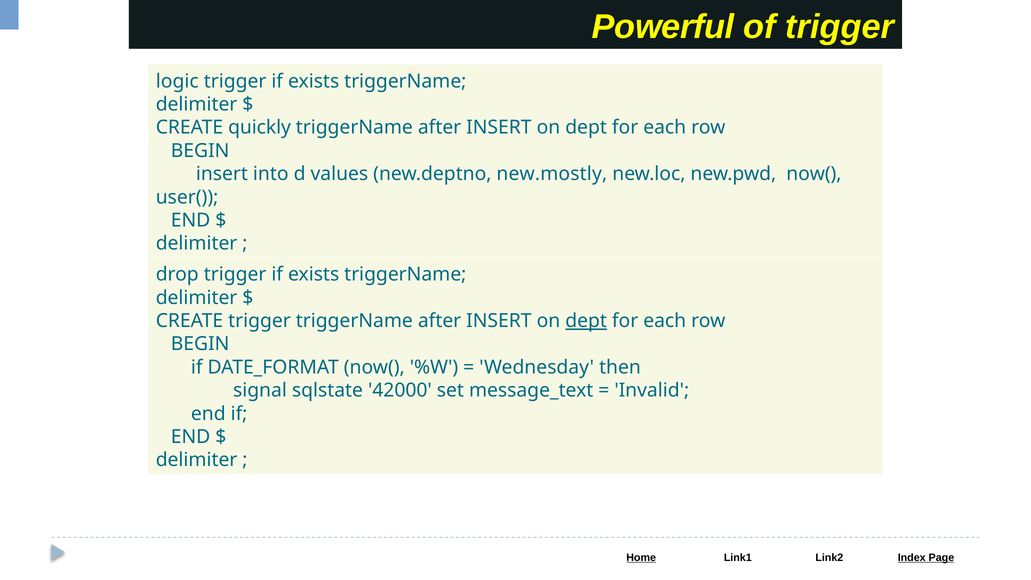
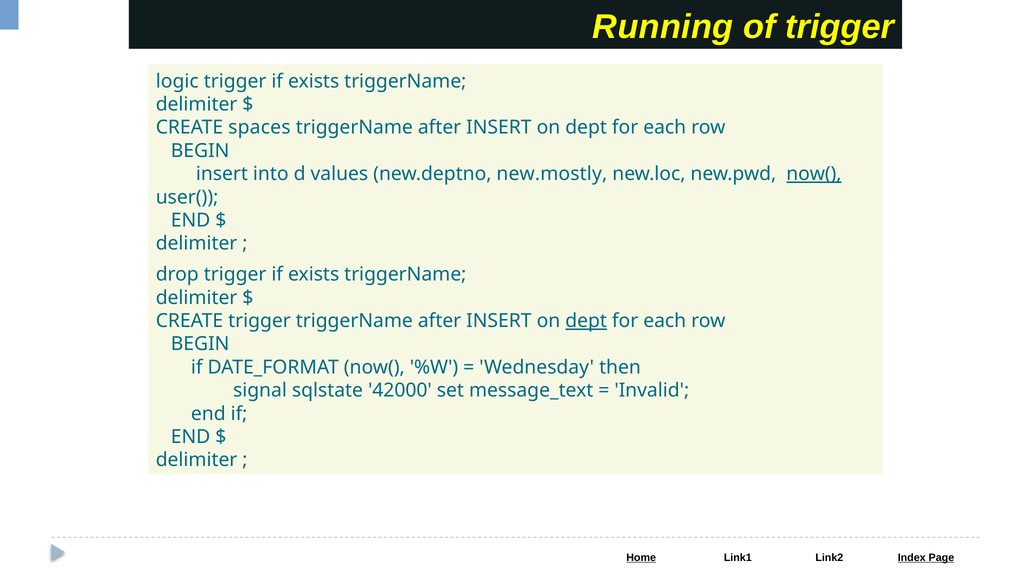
Powerful: Powerful -> Running (663, 27)
quickly: quickly -> spaces (259, 128)
now( underline: none -> present (814, 174)
